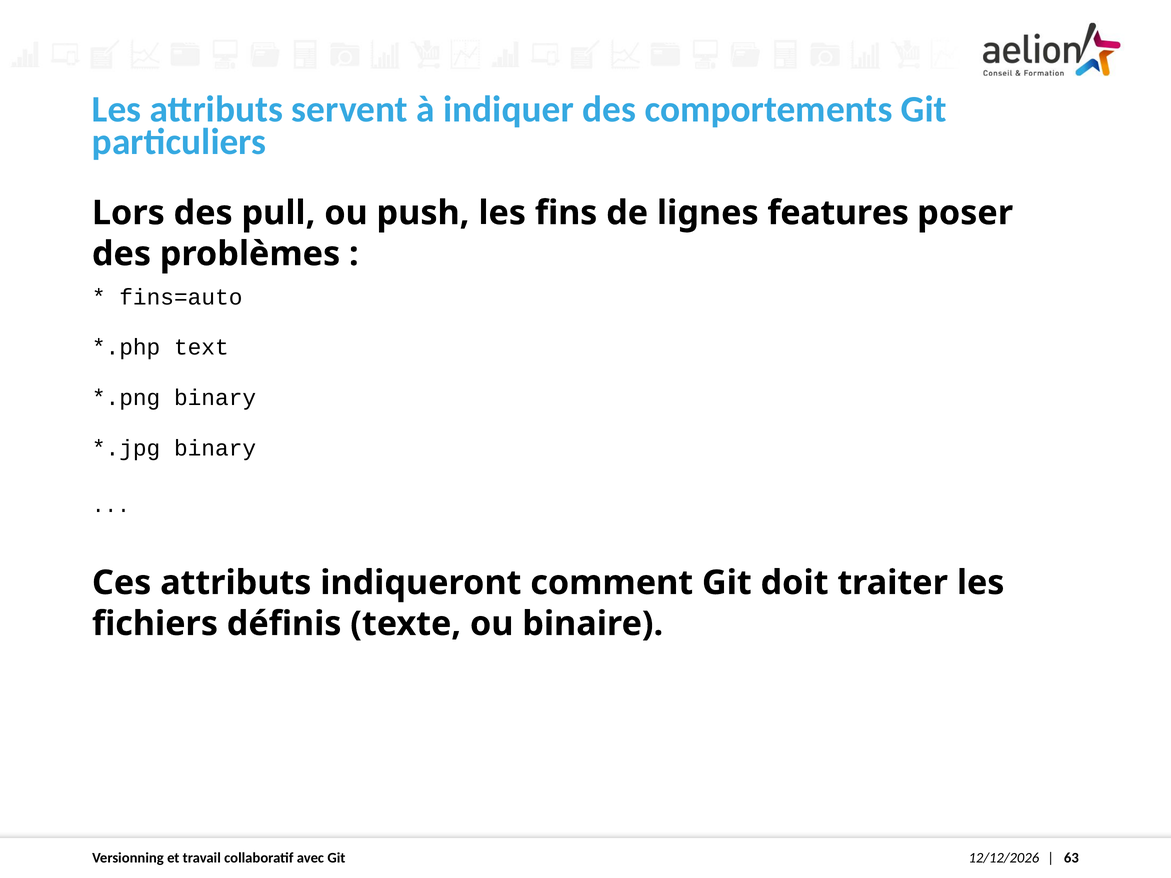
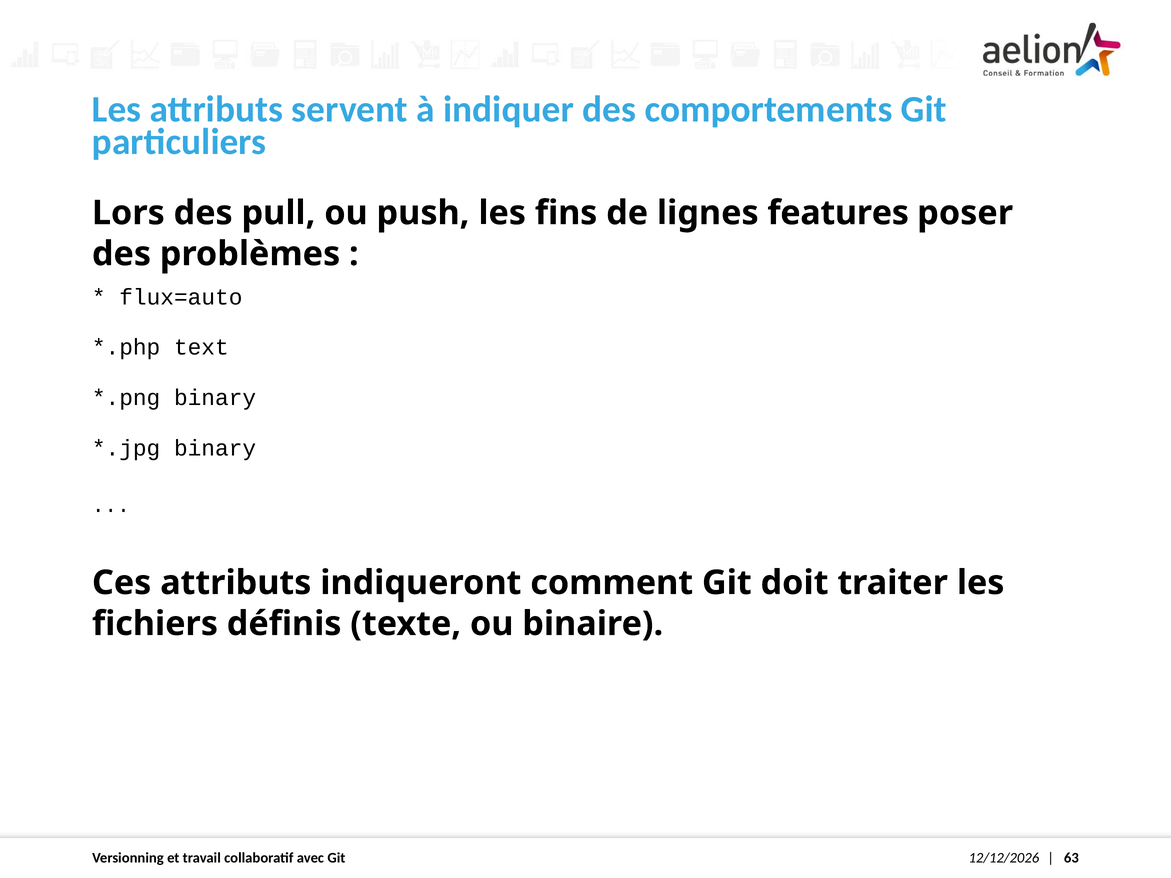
fins=auto: fins=auto -> flux=auto (181, 297)
